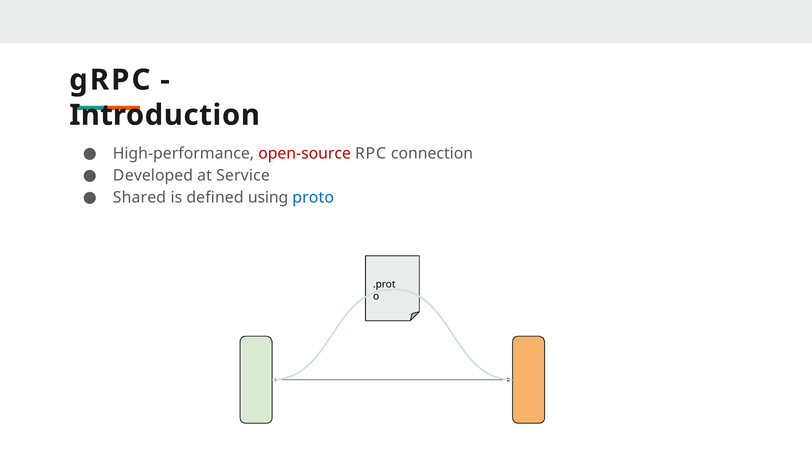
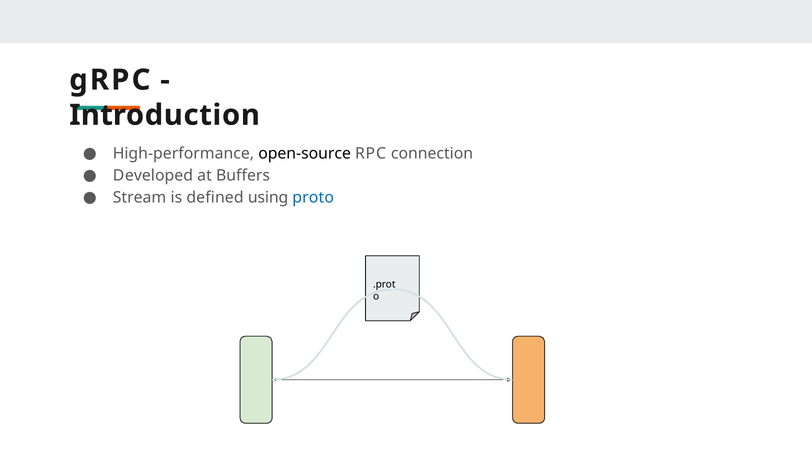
open-source colour: red -> black (305, 153)
Service: Service -> Buffers (243, 175)
Shared: Shared -> Stream (140, 197)
